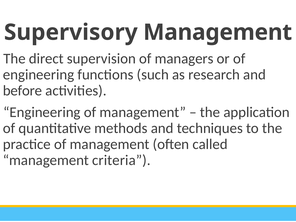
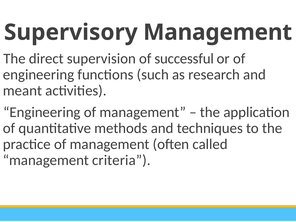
managers: managers -> successful (184, 59)
before: before -> meant (22, 91)
